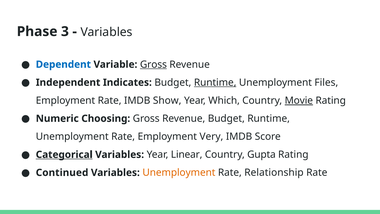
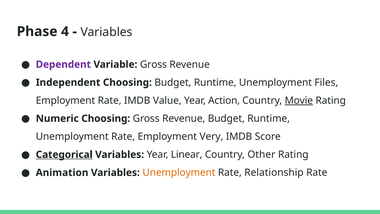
3: 3 -> 4 (65, 31)
Dependent colour: blue -> purple (63, 64)
Gross underline: present -> none (153, 64)
Independent Indicates: Indicates -> Choosing (127, 82)
Runtime underline: present -> none (215, 82)
Show: Show -> Value (167, 100)
Which: Which -> Action (224, 100)
Gupta: Gupta -> Other (261, 154)
Continued: Continued -> Animation (62, 172)
